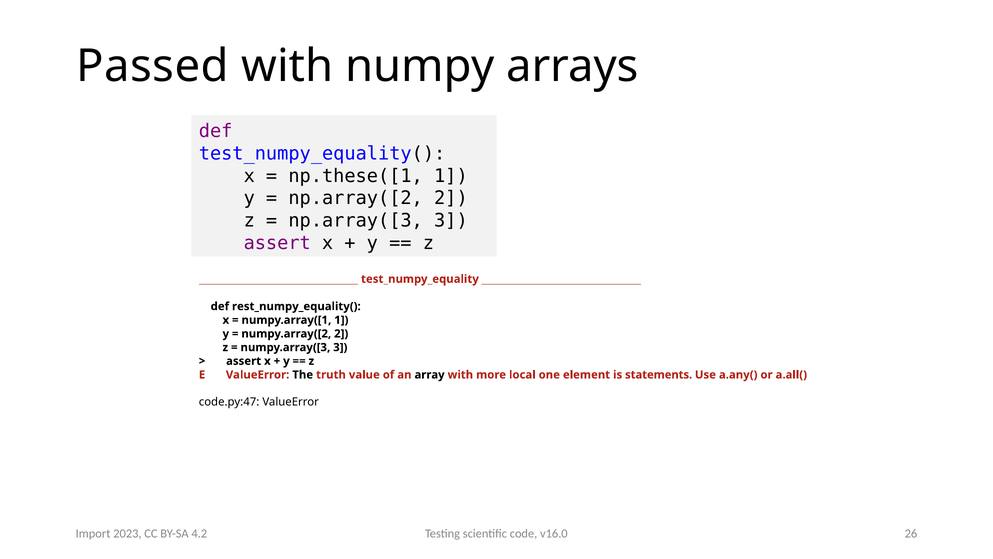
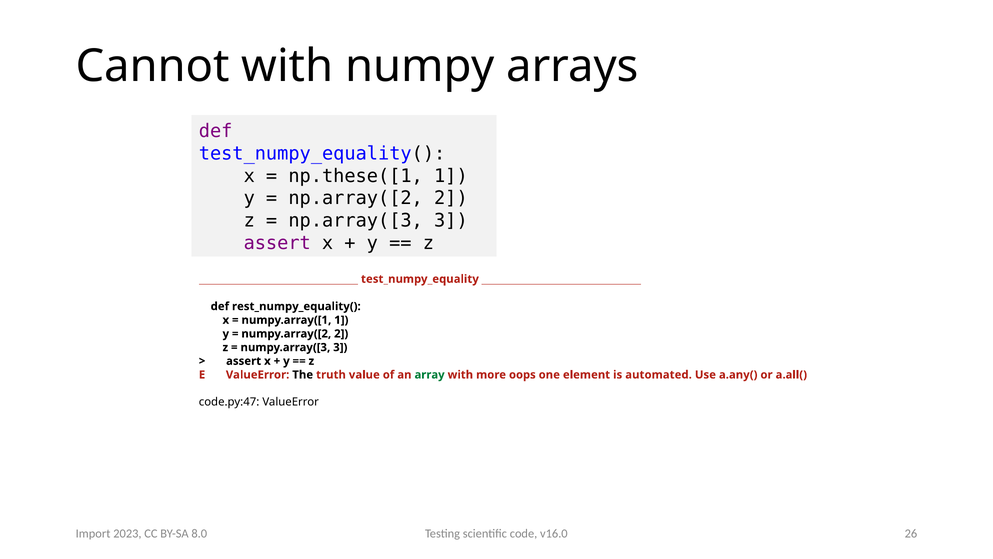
Passed: Passed -> Cannot (153, 66)
array colour: black -> green (430, 374)
local: local -> oops (522, 374)
statements: statements -> automated (659, 374)
4.2: 4.2 -> 8.0 (199, 533)
